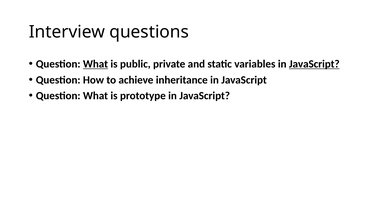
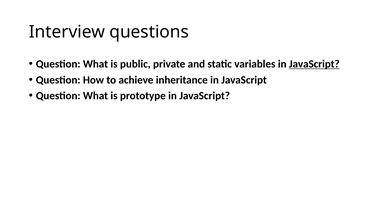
What underline: present -> none (95, 64)
